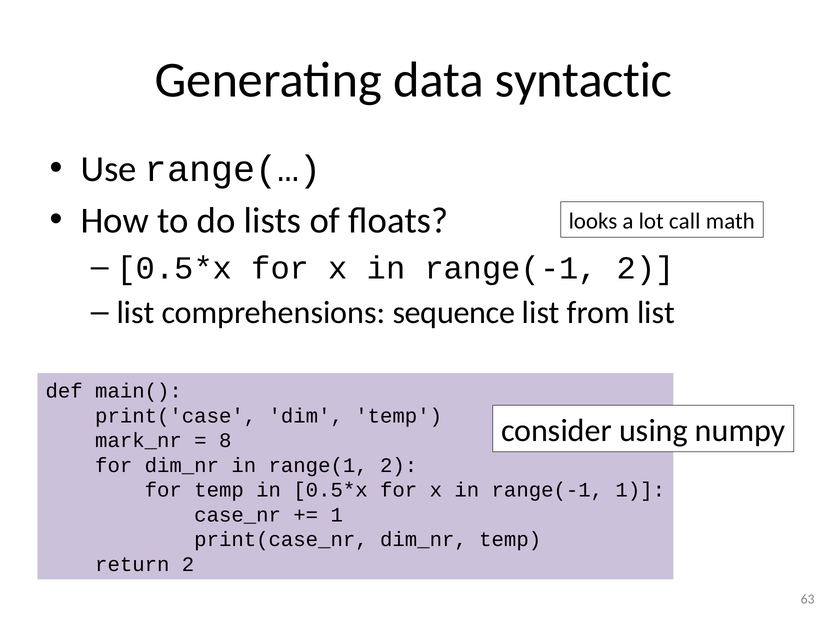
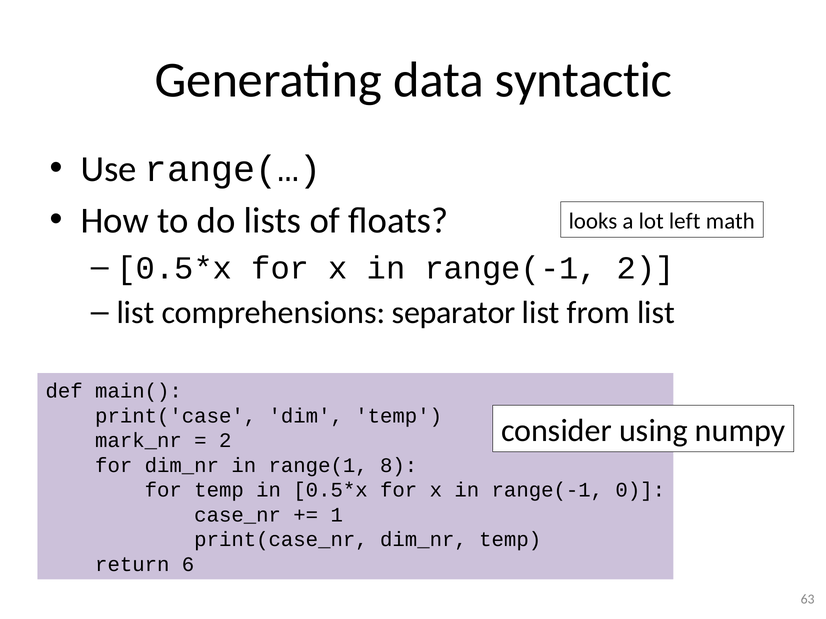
call: call -> left (685, 221)
sequence: sequence -> separator (454, 313)
8: 8 -> 2 (225, 441)
range(1 2: 2 -> 8 (399, 466)
range(-1 1: 1 -> 0 (640, 490)
return 2: 2 -> 6 (188, 565)
